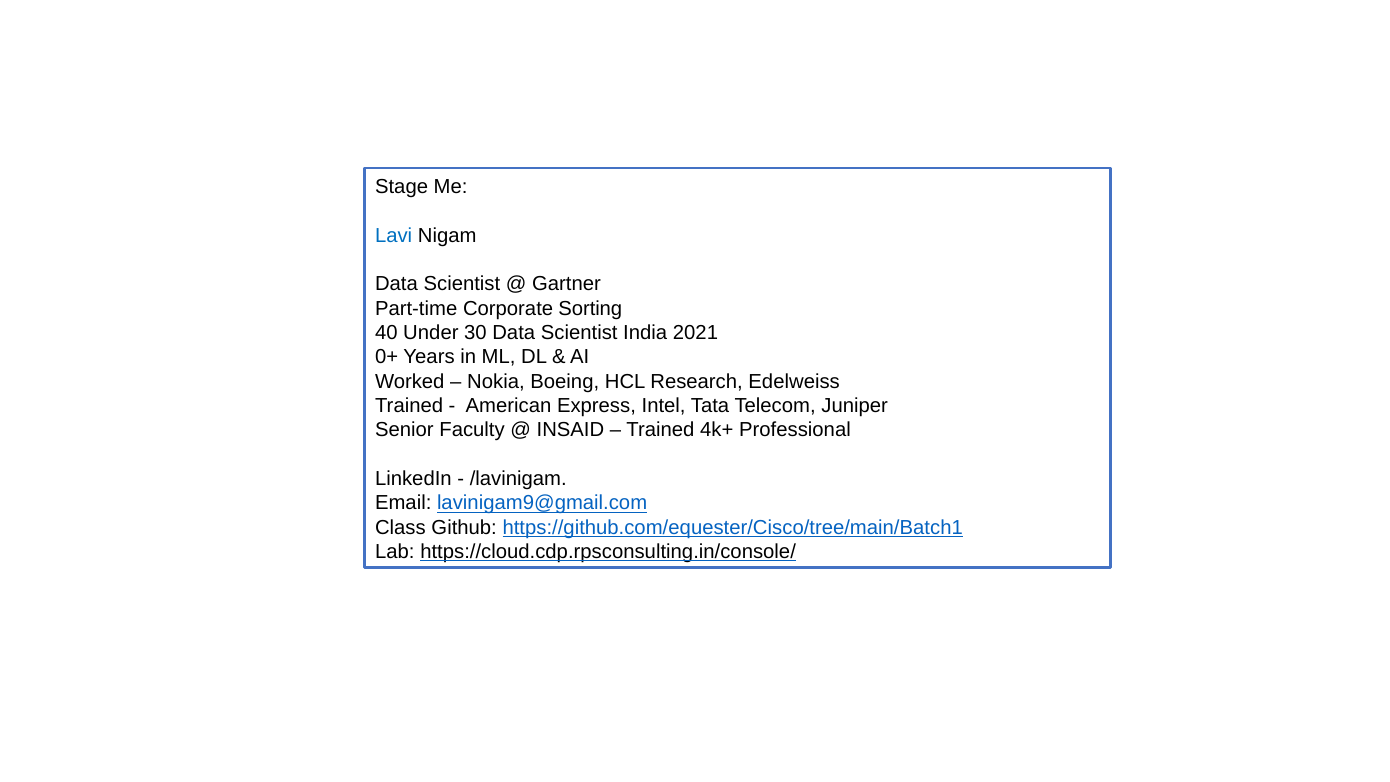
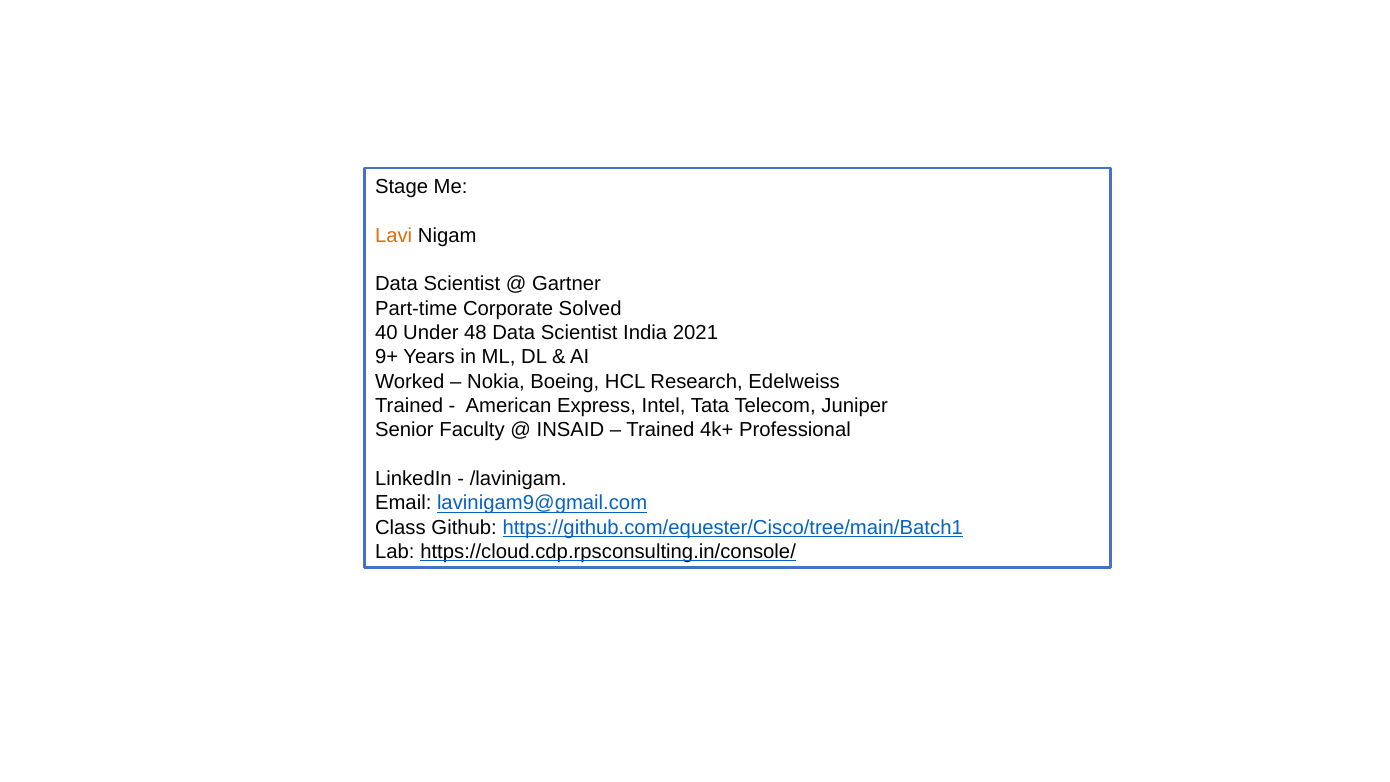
Lavi colour: blue -> orange (394, 235)
Sorting: Sorting -> Solved (590, 308)
30: 30 -> 48 (475, 333)
0+: 0+ -> 9+ (387, 357)
